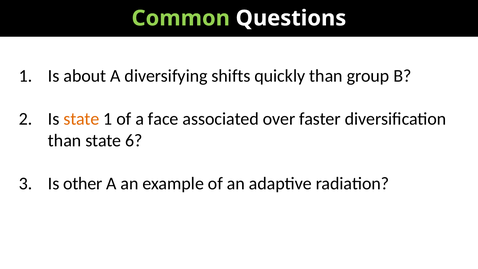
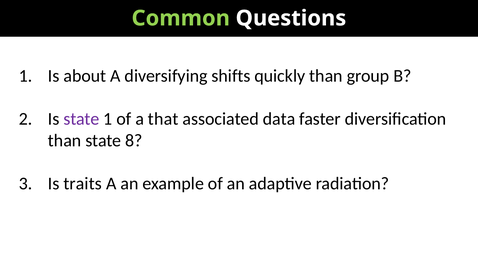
state colour: orange -> purple (81, 119)
face: face -> that (163, 119)
over: over -> data (279, 119)
6: 6 -> 8 (134, 141)
other: other -> traits (83, 184)
